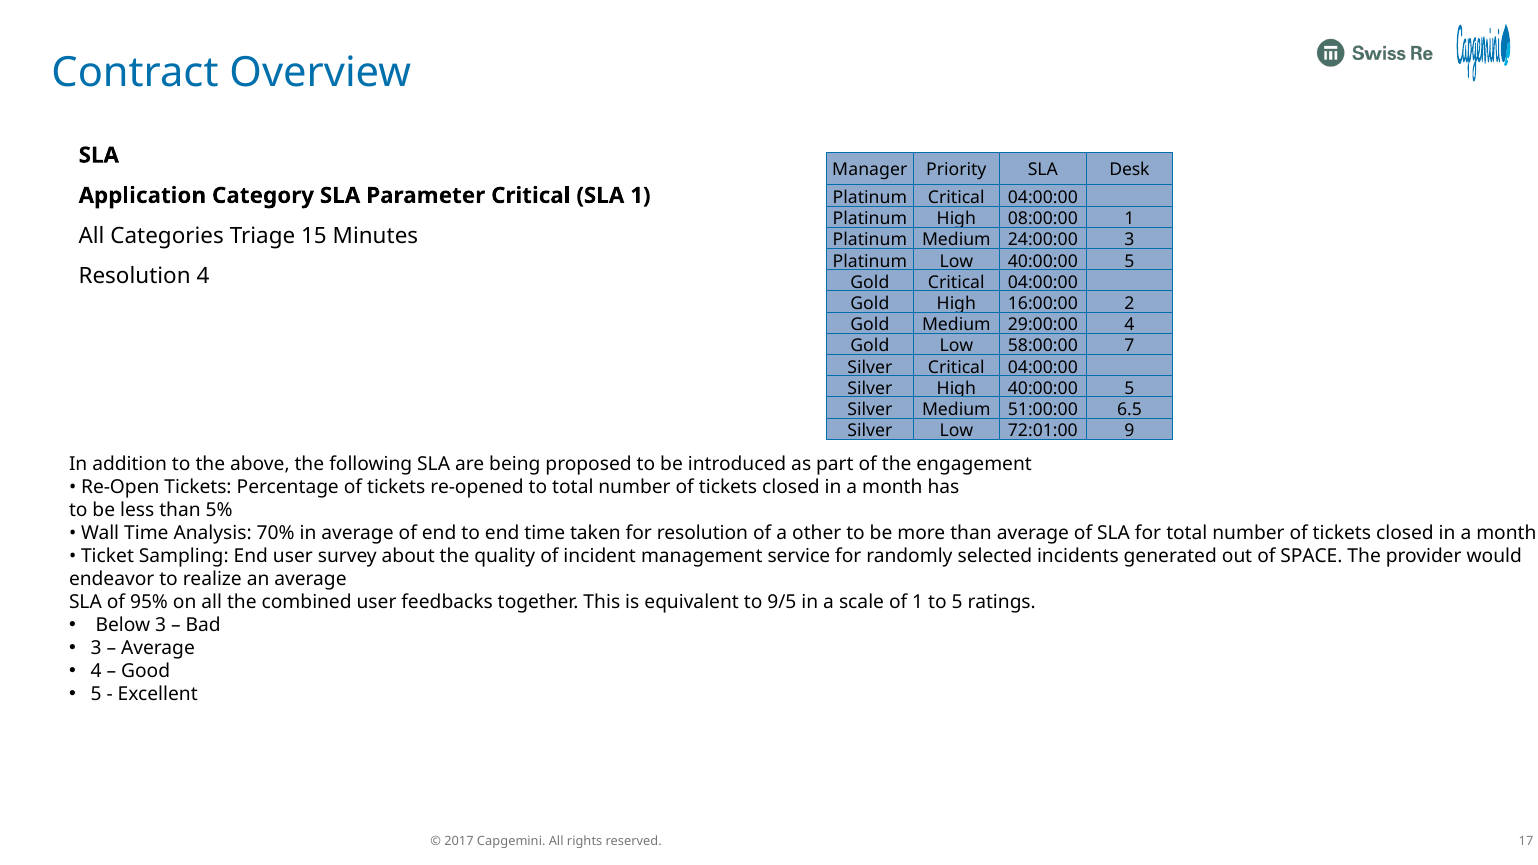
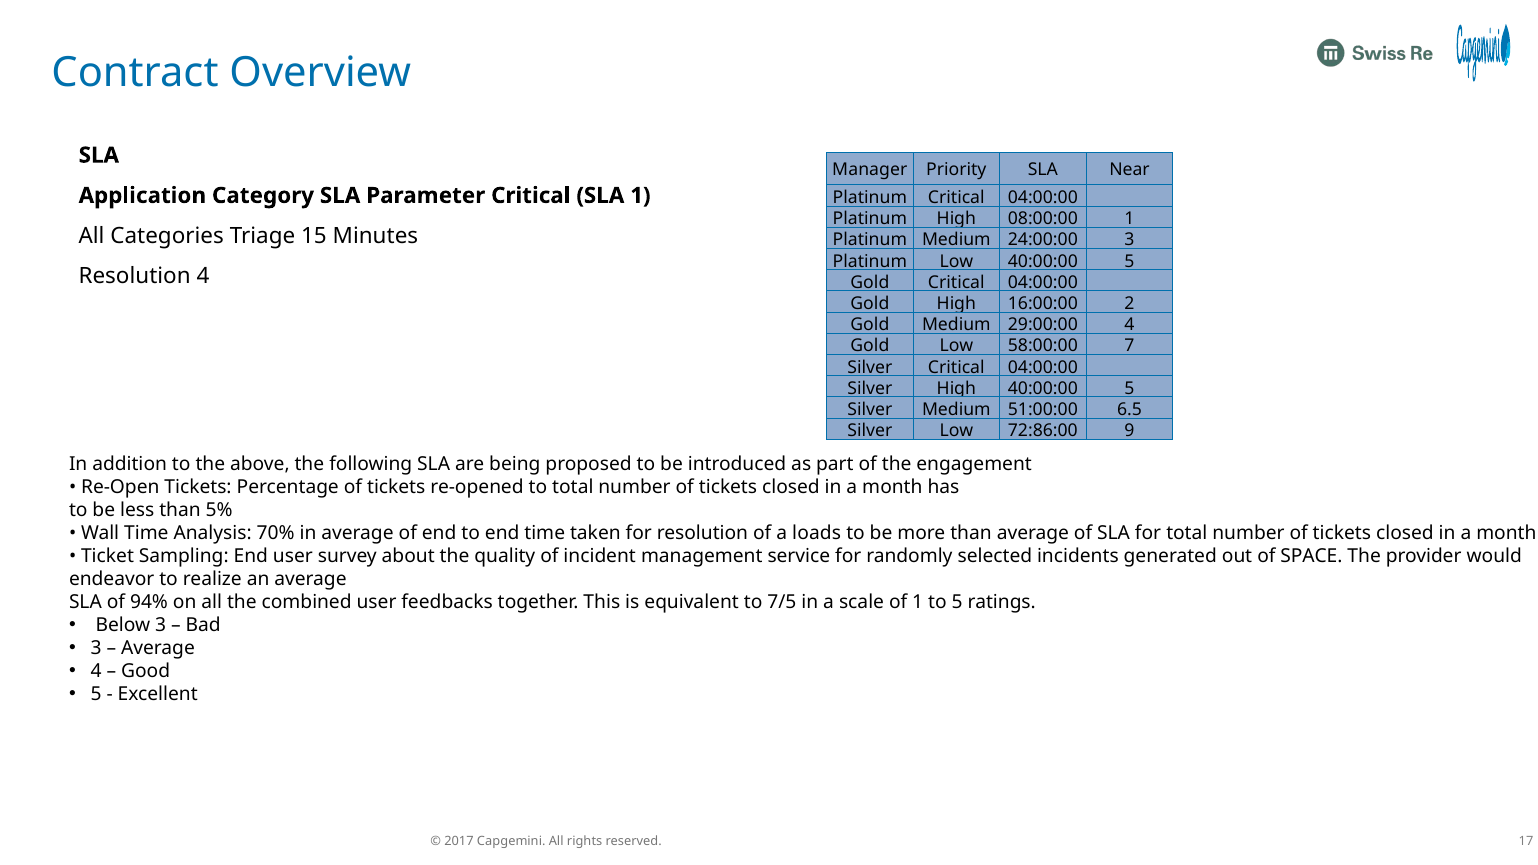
Desk: Desk -> Near (1129, 170)
72:01:00: 72:01:00 -> 72:86:00 (1043, 431)
other: other -> loads (817, 533)
95%: 95% -> 94% (149, 602)
9/5: 9/5 -> 7/5 (782, 602)
